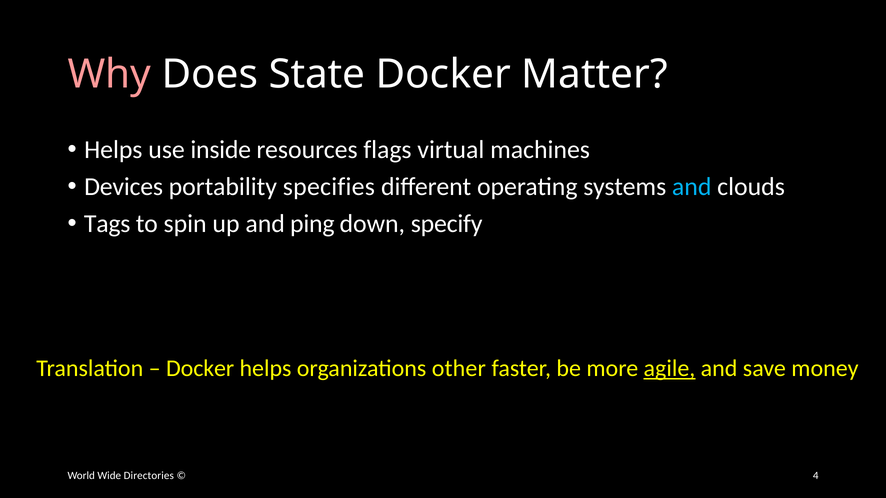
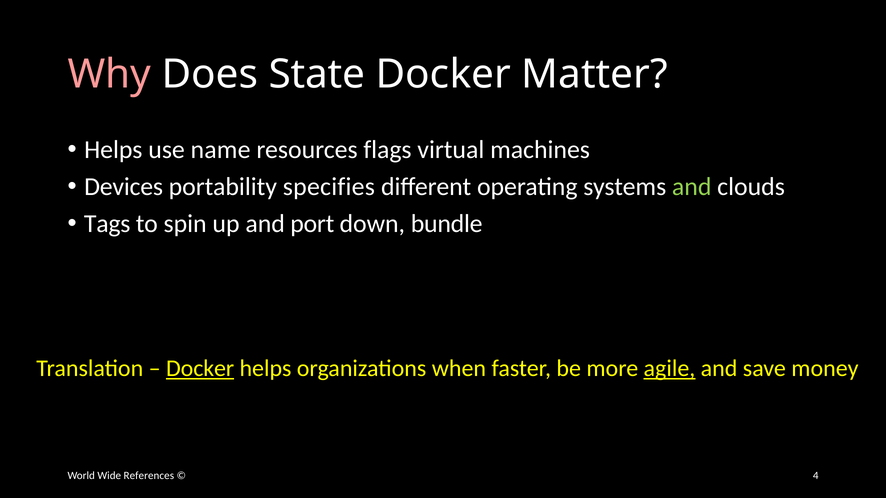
inside: inside -> name (221, 150)
and colour: light blue -> light green (692, 187)
ping: ping -> port (312, 224)
specify: specify -> bundle (447, 224)
Docker underline: none -> present (200, 369)
other: other -> when (459, 369)
Directories: Directories -> References (149, 476)
